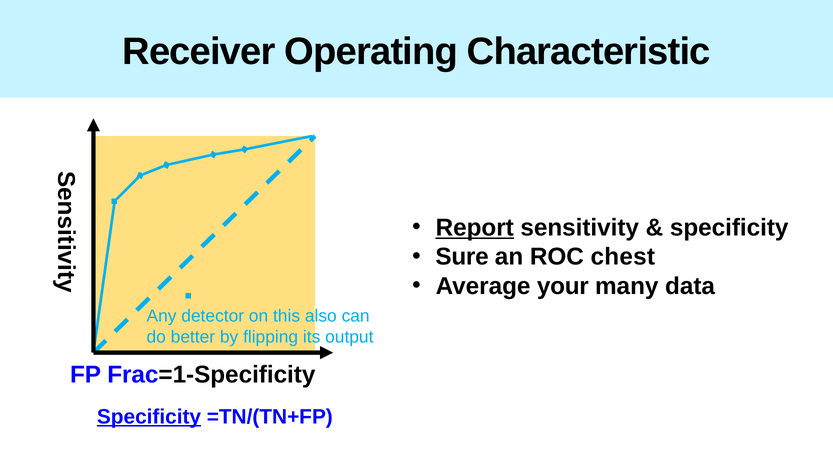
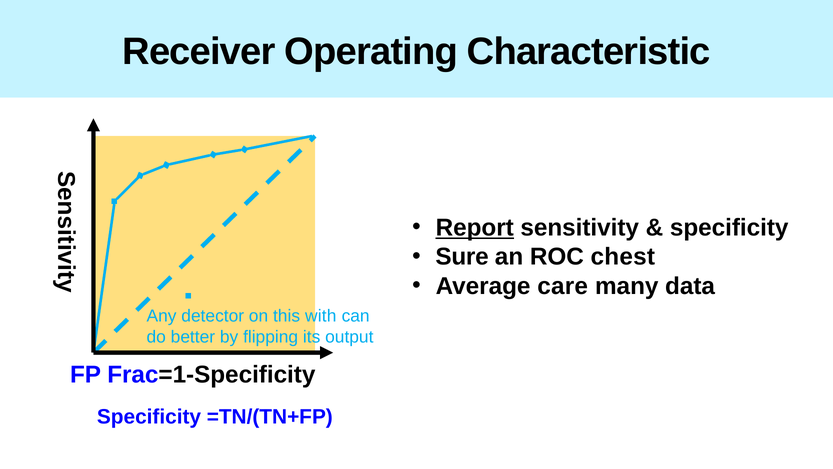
your: your -> care (563, 286)
also: also -> with (321, 316)
Specificity underline: present -> none (149, 416)
